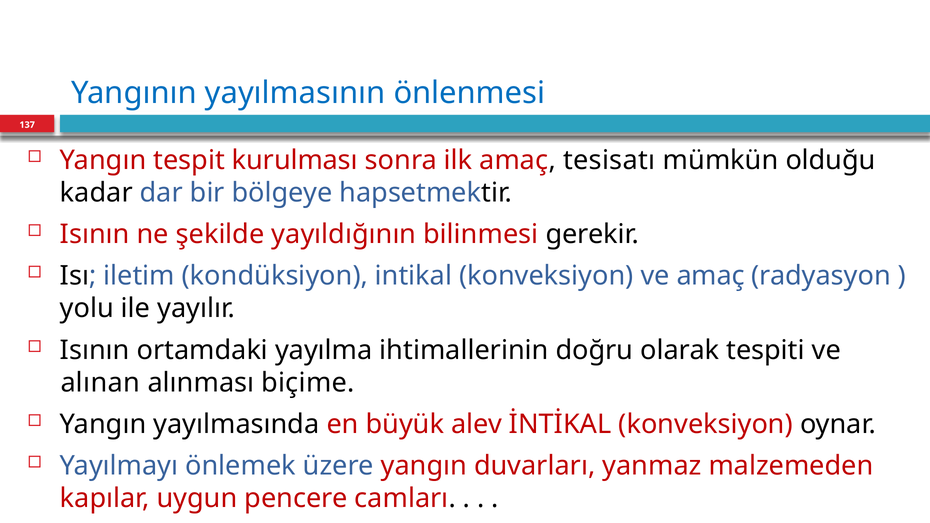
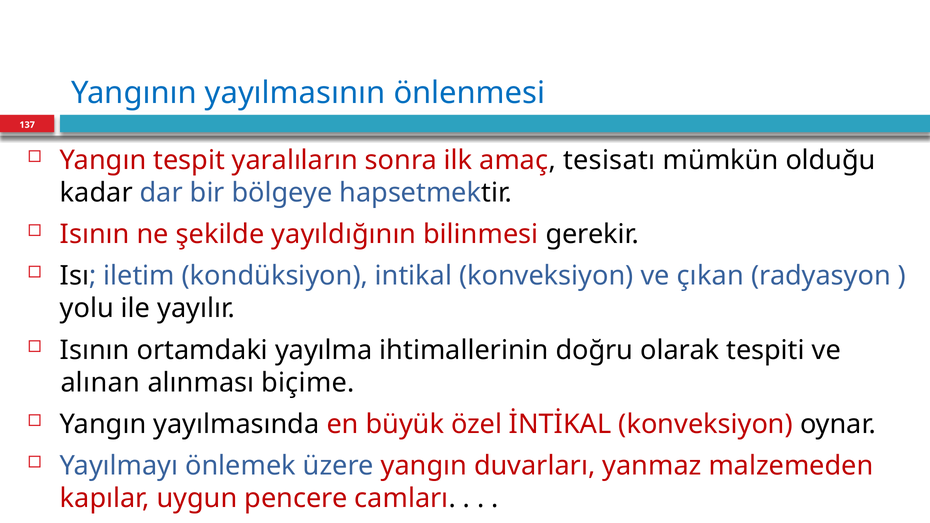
kurulması: kurulması -> yaralıların (295, 160)
ve amaç: amaç -> çıkan (710, 276)
alev: alev -> özel (477, 424)
